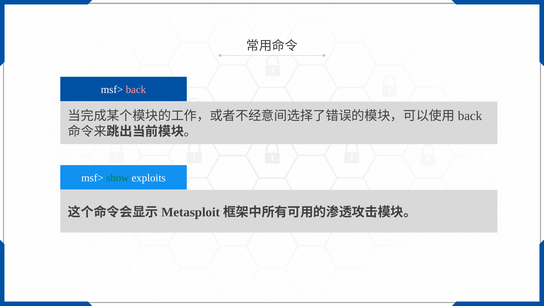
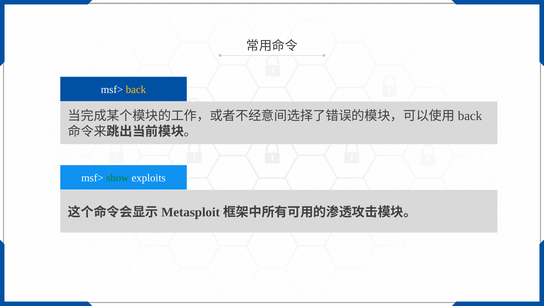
back colour: pink -> yellow (136, 90)
